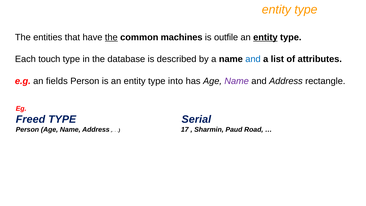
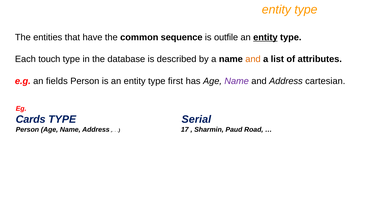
the underline: present -> none (111, 37)
machines: machines -> sequence (182, 37)
and colour: blue -> orange (253, 59)
into: into -> first (176, 81)
rectangle: rectangle -> cartesian (325, 81)
Freed: Freed -> Cards (31, 119)
